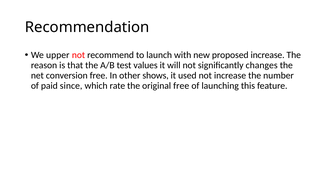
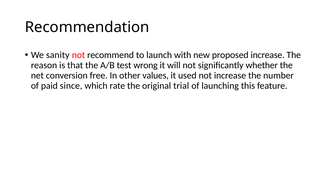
upper: upper -> sanity (58, 55)
values: values -> wrong (146, 65)
changes: changes -> whether (262, 65)
shows: shows -> values (156, 76)
original free: free -> trial (181, 86)
